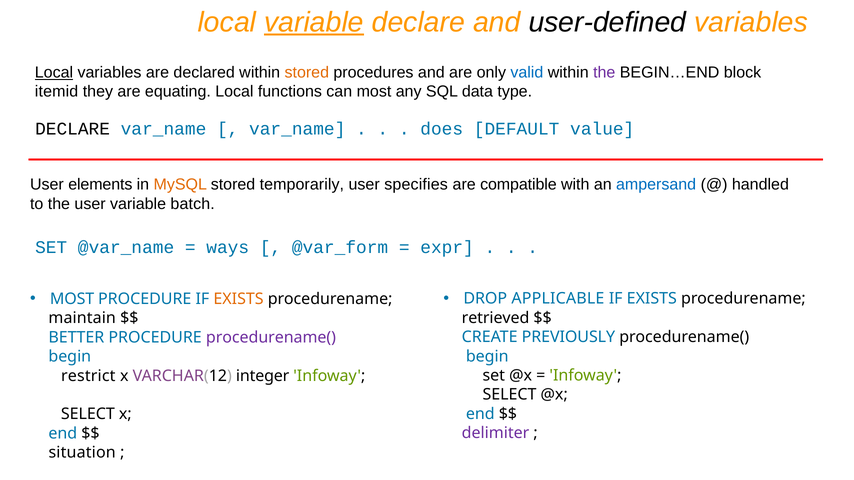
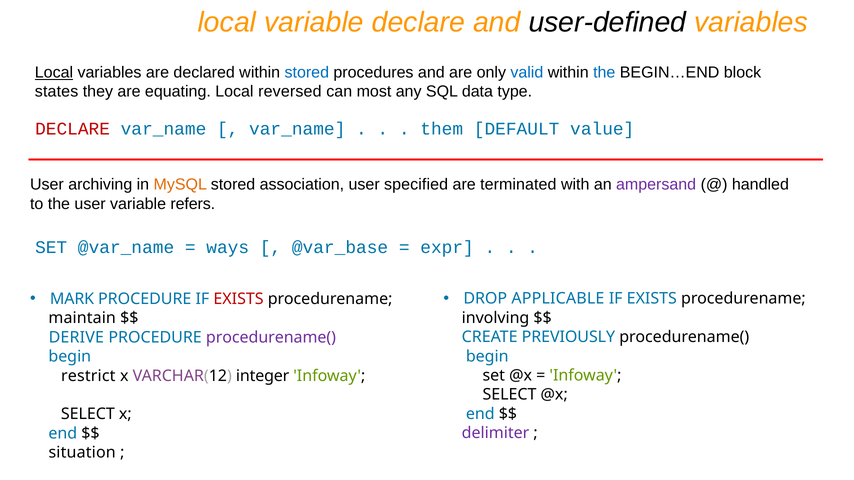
variable underline: present -> none (314, 22)
stored colour: orange -> blue (307, 73)
the colour: purple -> blue (604, 73)
itemid: itemid -> states (57, 92)
functions: functions -> reversed (290, 92)
DECLARE colour: black -> red (73, 129)
does: does -> them (442, 129)
elements: elements -> archiving (100, 185)
temporarily: temporarily -> association (302, 185)
specifies: specifies -> specified (416, 185)
compatible: compatible -> terminated (518, 185)
ampersand colour: blue -> purple (656, 185)
batch: batch -> refers (193, 204)
@var_form: @var_form -> @var_base (340, 247)
MOST: MOST -> MARK (72, 299)
EXISTS colour: orange -> red (239, 299)
retrieved: retrieved -> involving (496, 318)
BETTER: BETTER -> DERIVE (76, 338)
